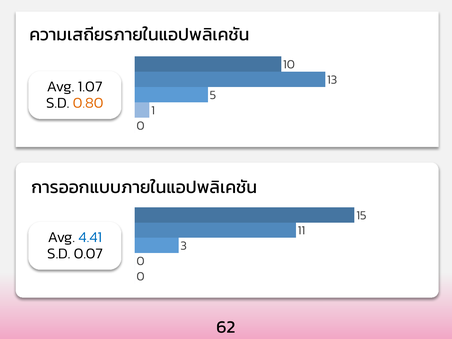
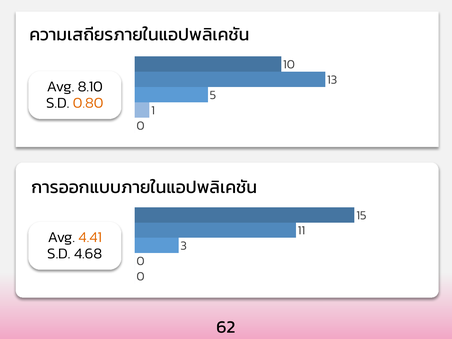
1.07: 1.07 -> 8.10 (90, 87)
4.41 colour: blue -> orange (90, 237)
0.07: 0.07 -> 4.68 (88, 254)
